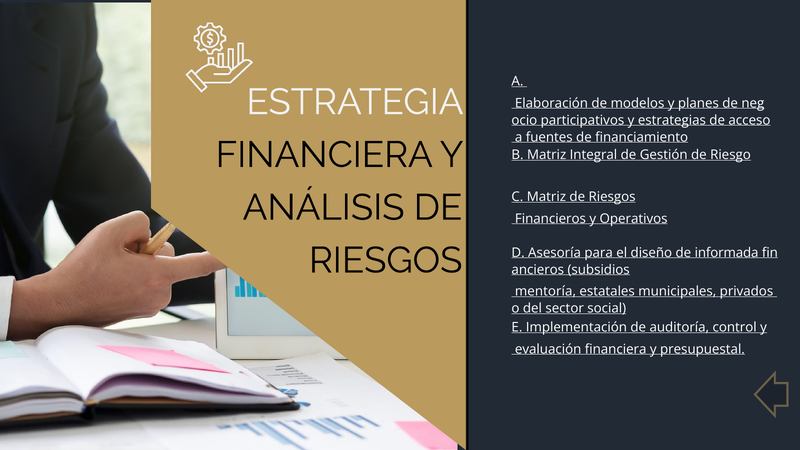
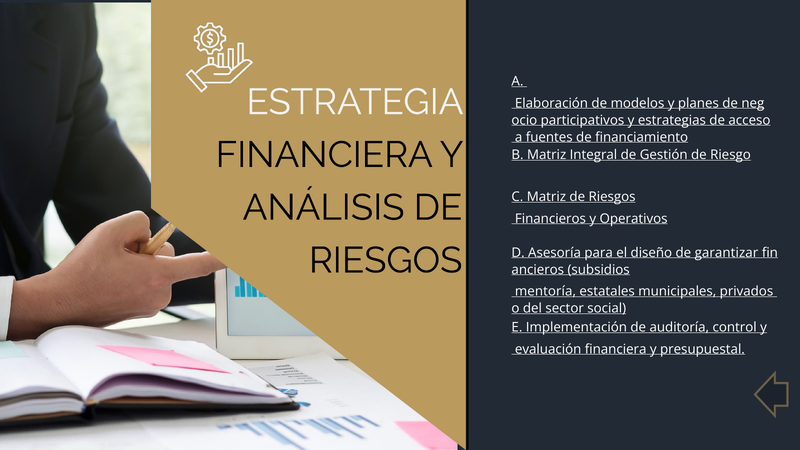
informada: informada -> garantizar (726, 253)
